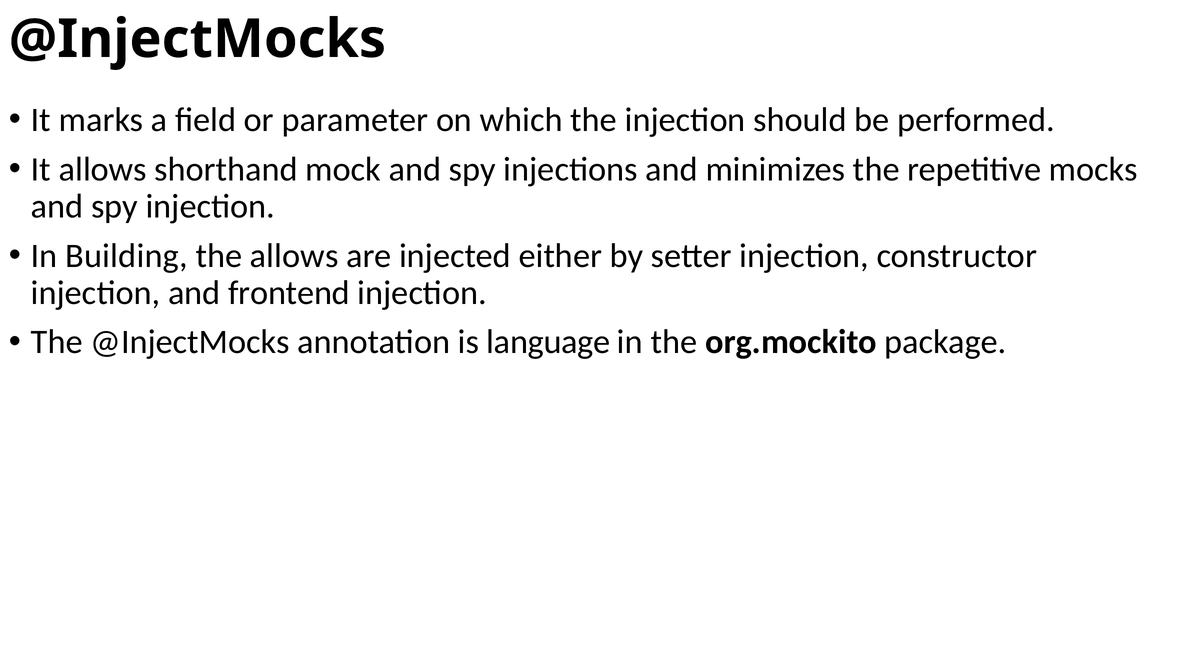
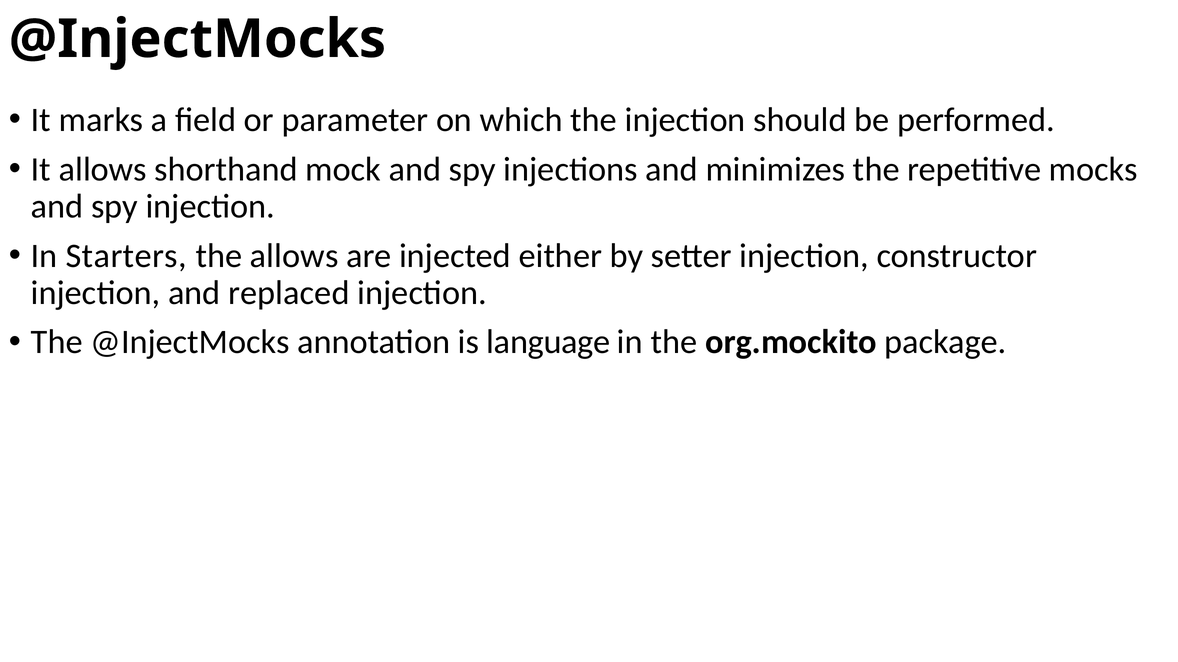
Building: Building -> Starters (126, 256)
frontend: frontend -> replaced (289, 293)
